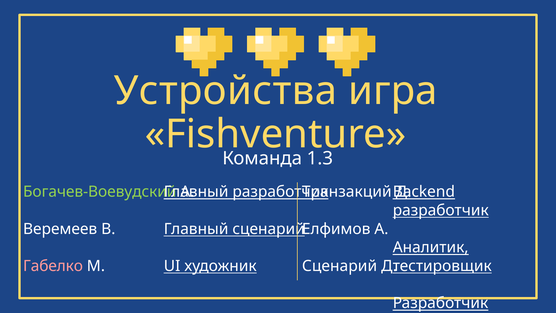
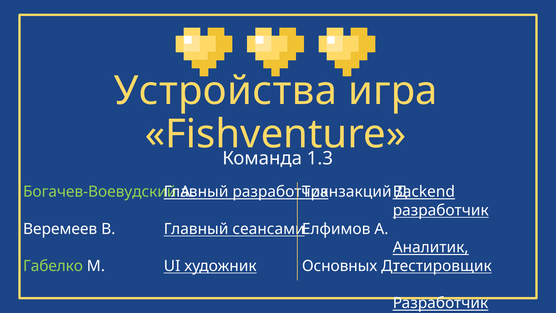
Главный сценарий: сценарий -> сеансами (269, 229)
Габелко colour: pink -> light green (53, 266)
Сценарий: Сценарий -> Основных (340, 266)
